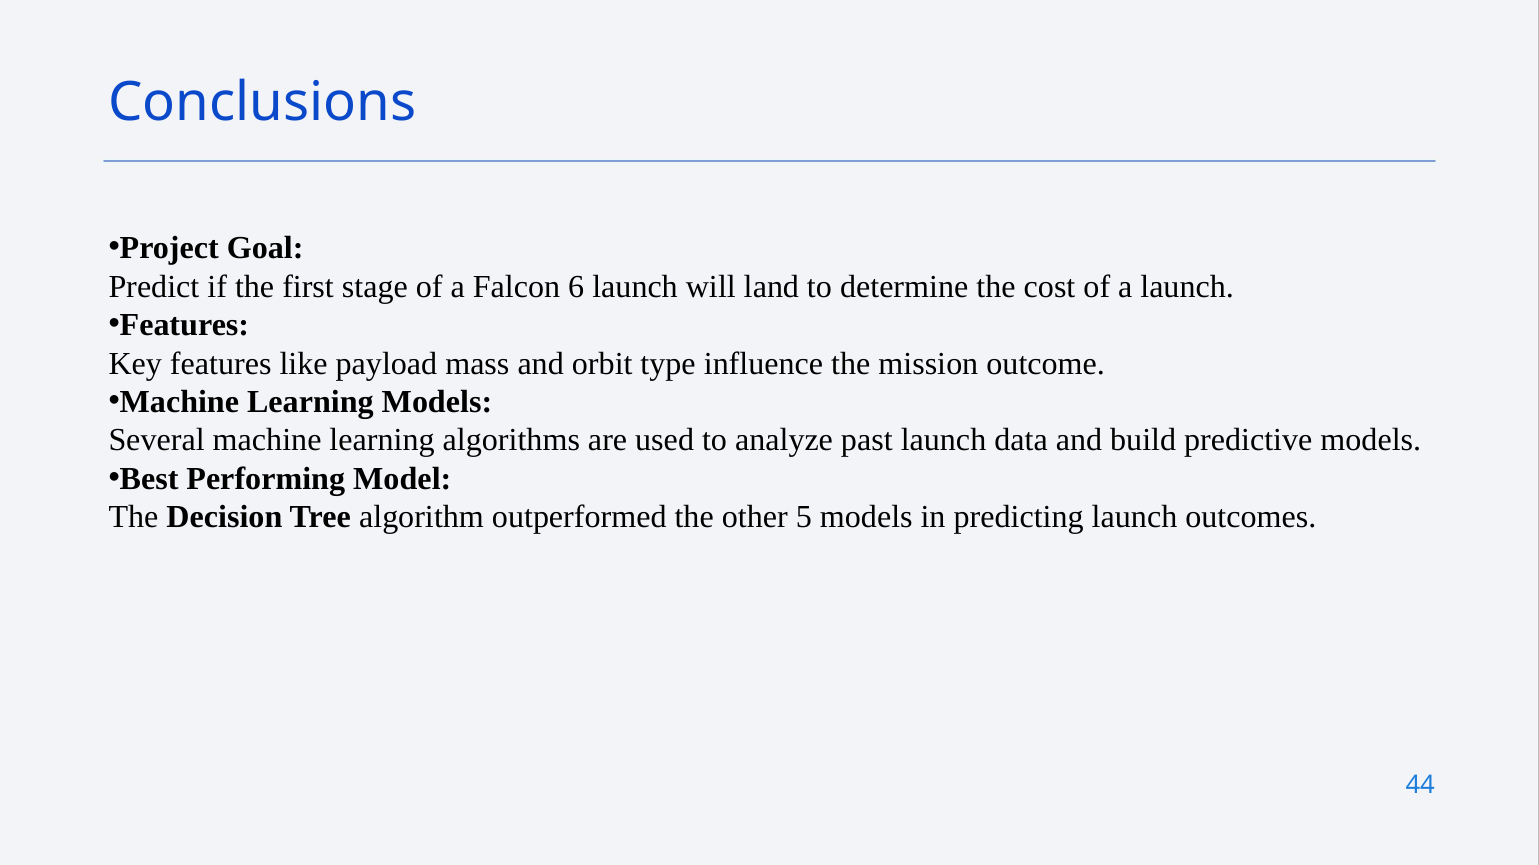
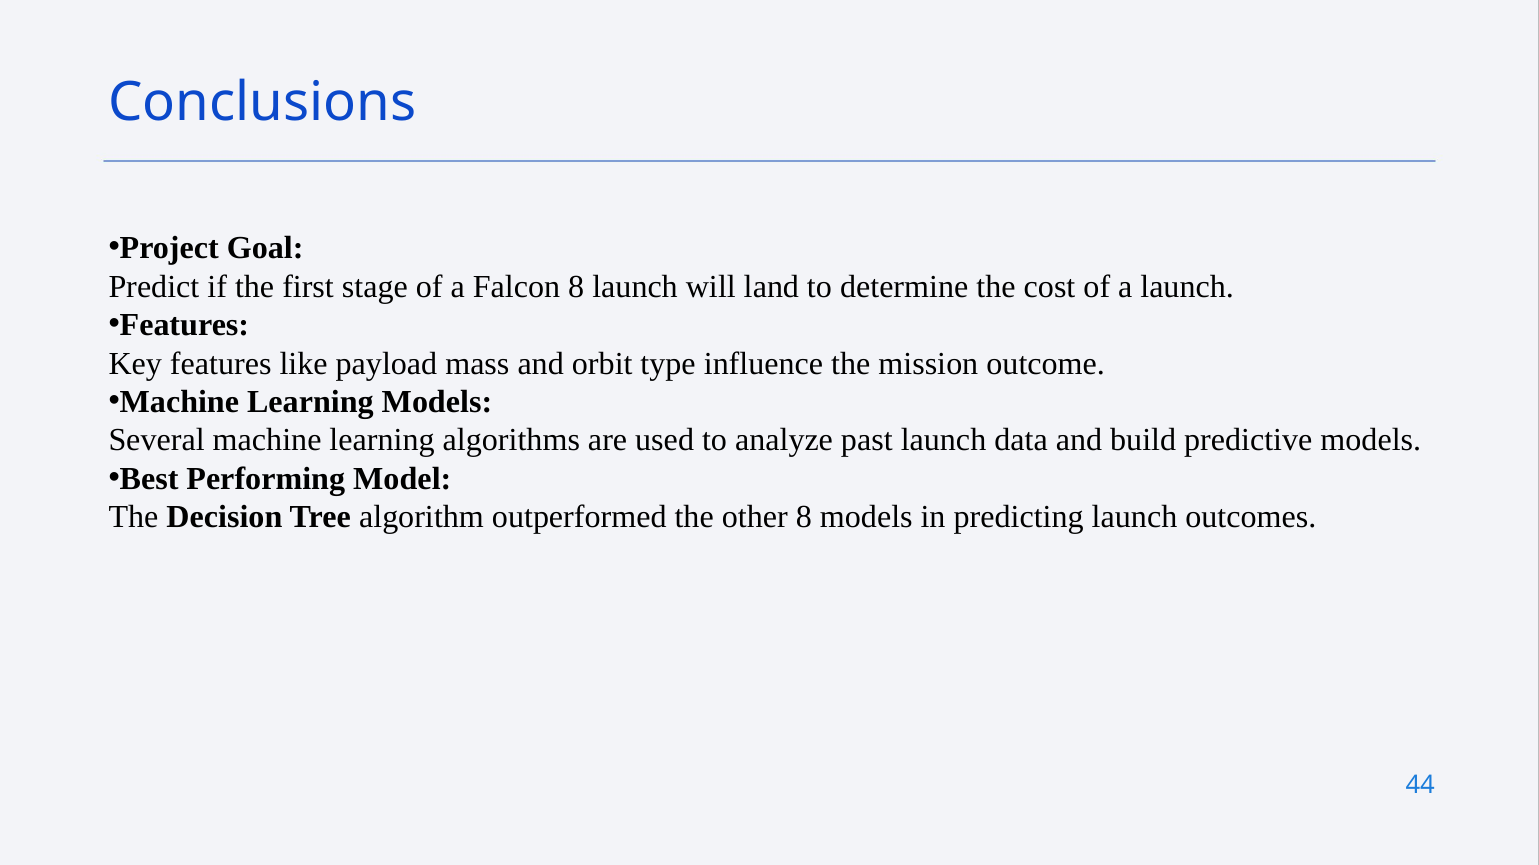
Falcon 6: 6 -> 8 (576, 287)
other 5: 5 -> 8 (804, 518)
